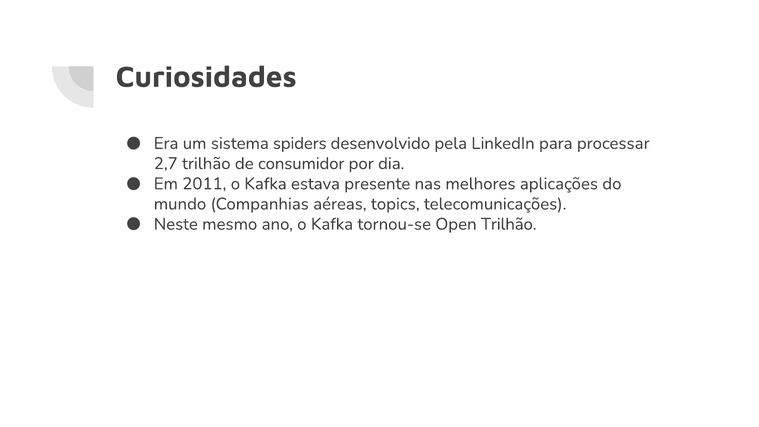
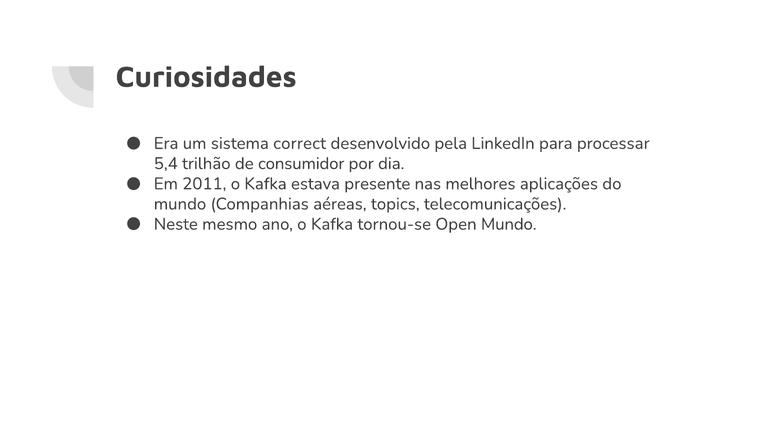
spiders: spiders -> correct (300, 143)
2,7: 2,7 -> 5,4 (166, 164)
Open Trilhão: Trilhão -> Mundo (509, 224)
